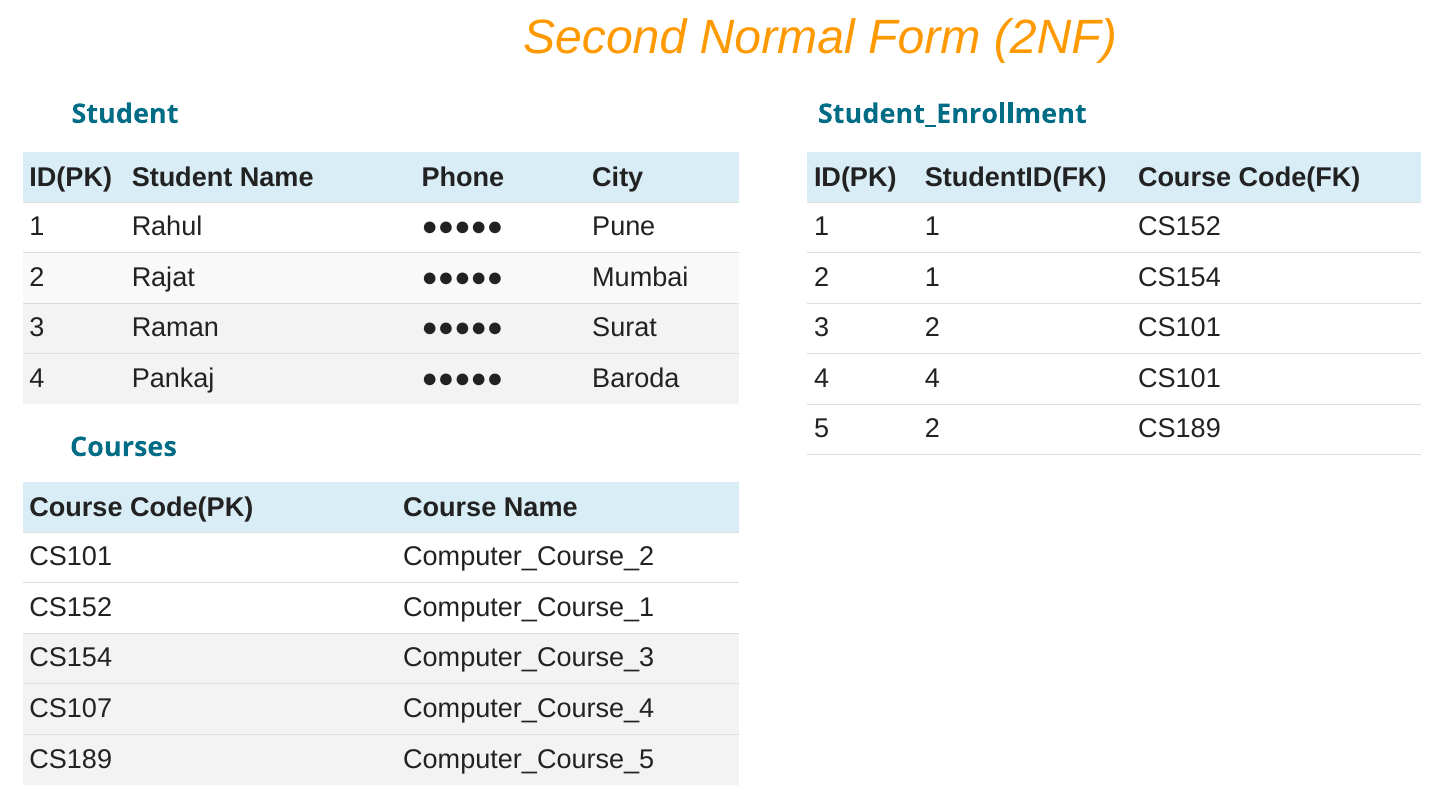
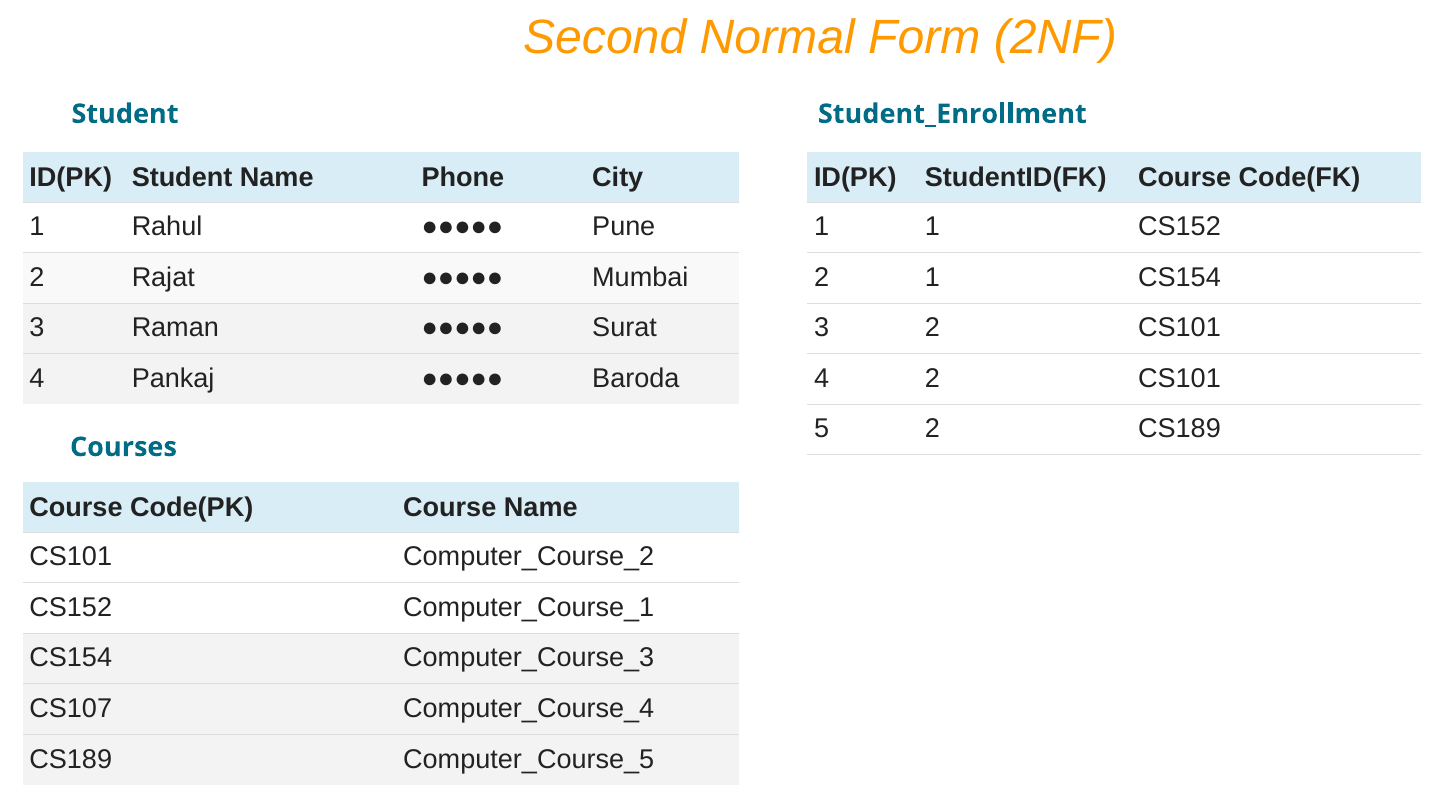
4 4: 4 -> 2 (932, 378)
